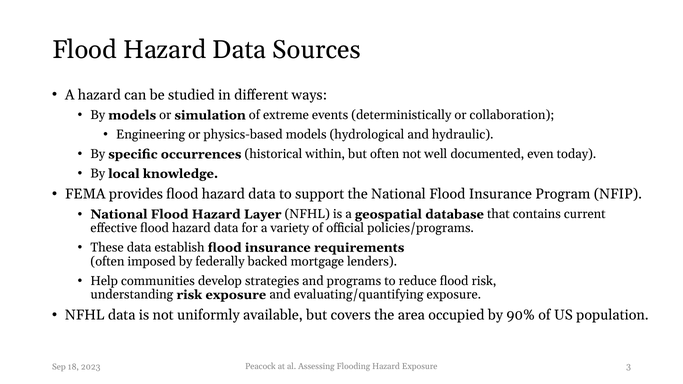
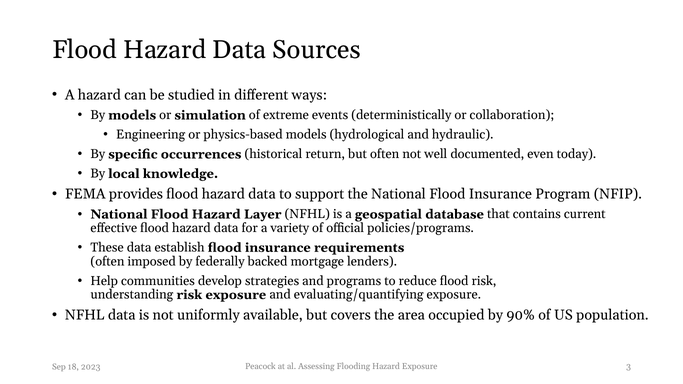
within: within -> return (325, 154)
